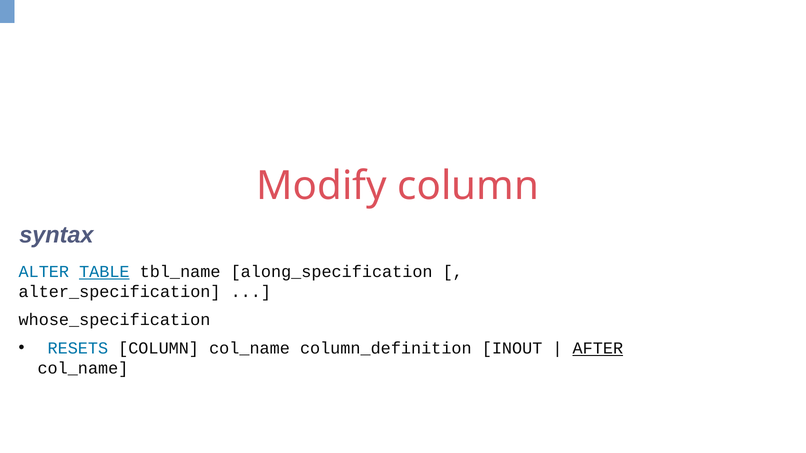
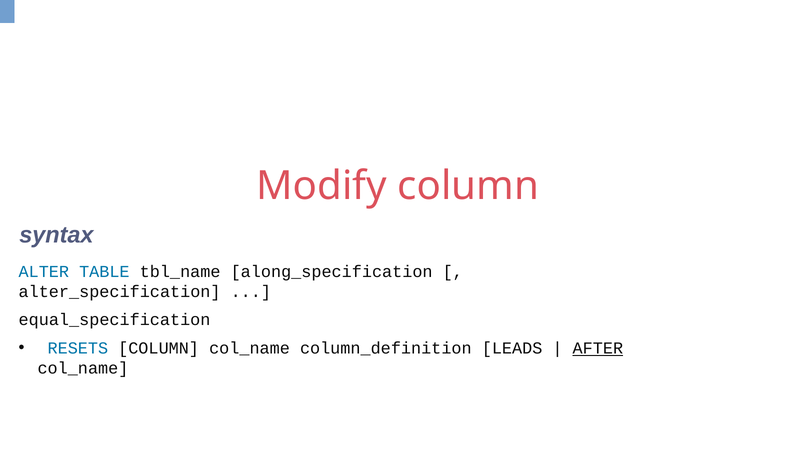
TABLE underline: present -> none (104, 272)
whose_specification: whose_specification -> equal_specification (115, 320)
INOUT: INOUT -> LEADS (512, 348)
